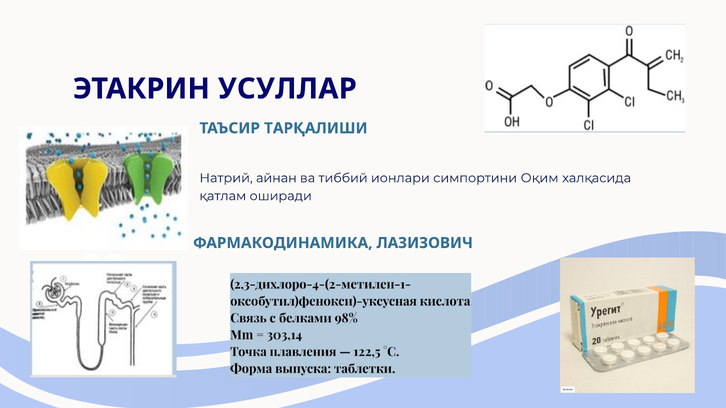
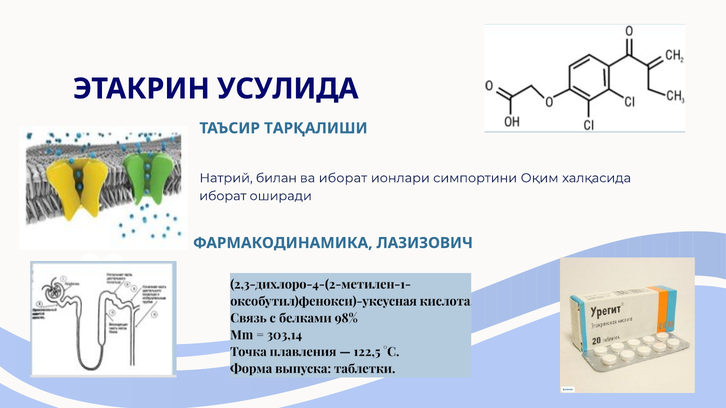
УСУЛЛАР: УСУЛЛАР -> УСУЛИДА (288, 89)
айнан: айнан -> билан (276, 178)
ва тиббий: тиббий -> иборат (343, 178)
қатлам: қатлам -> иборат (223, 196)
